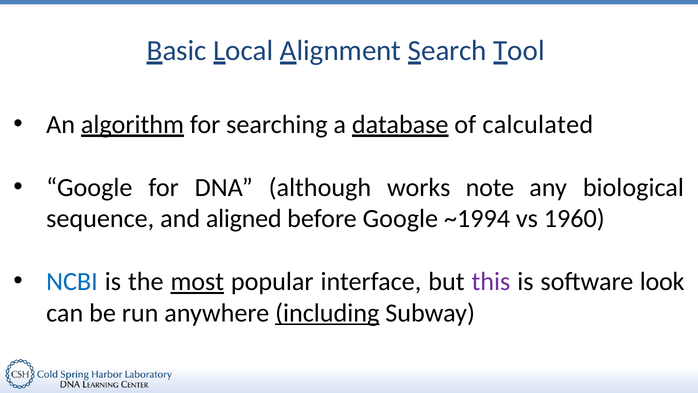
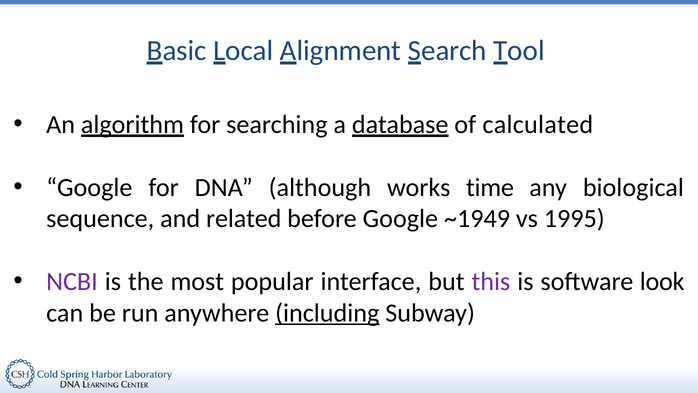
note: note -> time (490, 187)
aligned: aligned -> related (244, 219)
~1994: ~1994 -> ~1949 (477, 219)
1960: 1960 -> 1995 (574, 219)
NCBI colour: blue -> purple (72, 281)
most underline: present -> none (197, 281)
